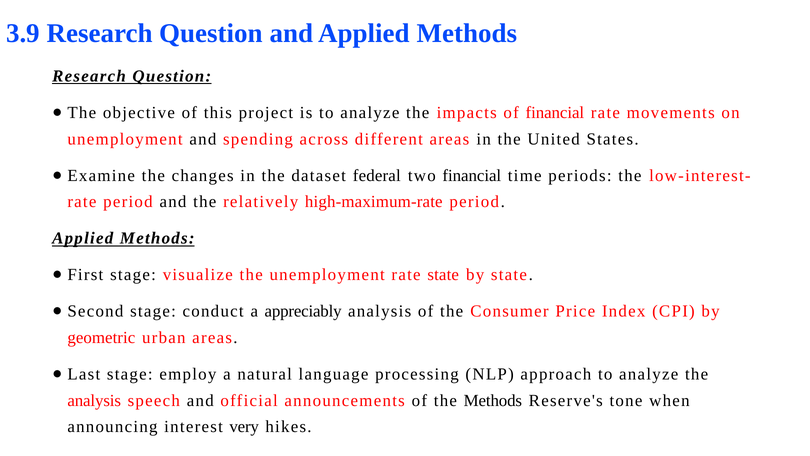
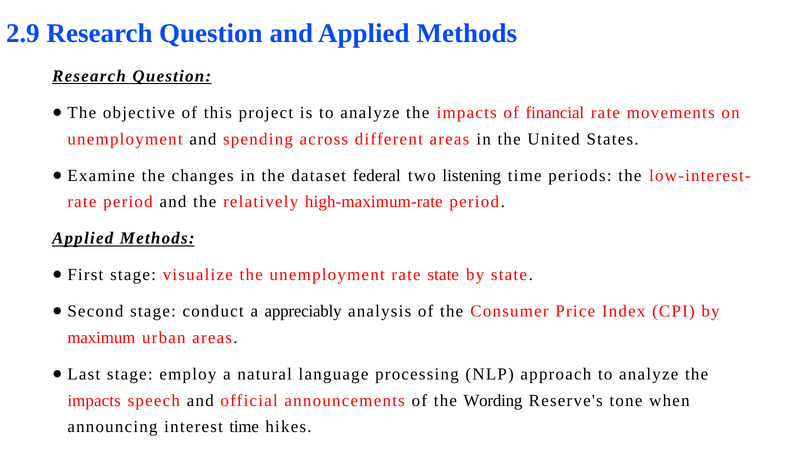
3.9: 3.9 -> 2.9 (23, 33)
two financial: financial -> listening (472, 175)
geometric: geometric -> maximum (101, 337)
analysis: analysis -> impacts (94, 400)
the Methods: Methods -> Wording (493, 400)
interest very: very -> time (244, 427)
